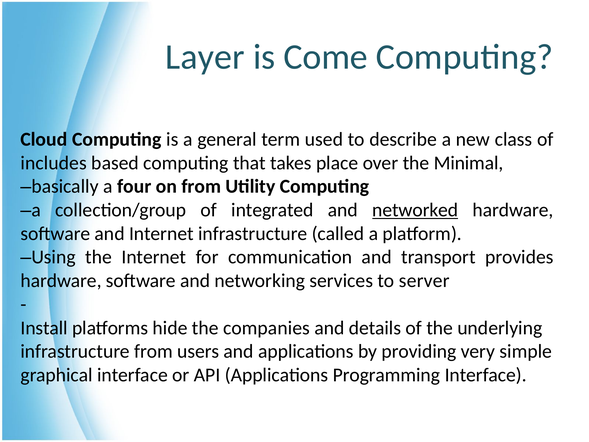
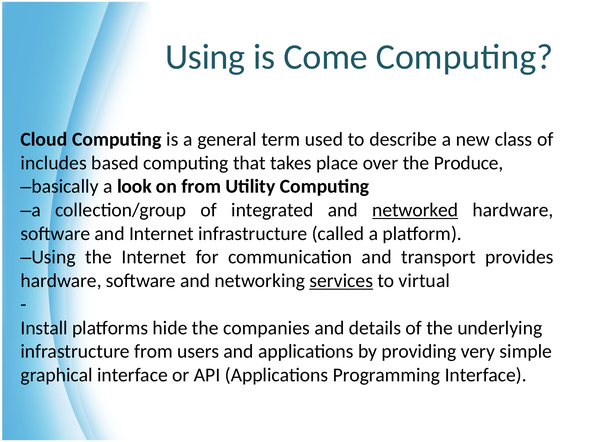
Layer: Layer -> Using (205, 57)
Minimal: Minimal -> Produce (469, 163)
four: four -> look (134, 186)
services underline: none -> present (341, 281)
server: server -> virtual (424, 281)
